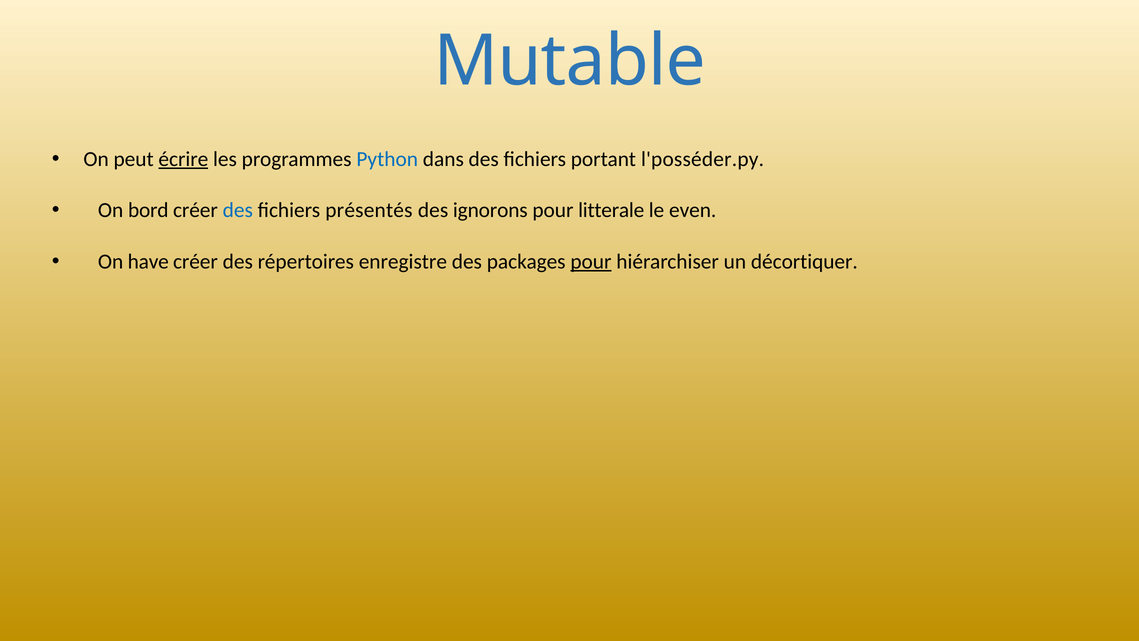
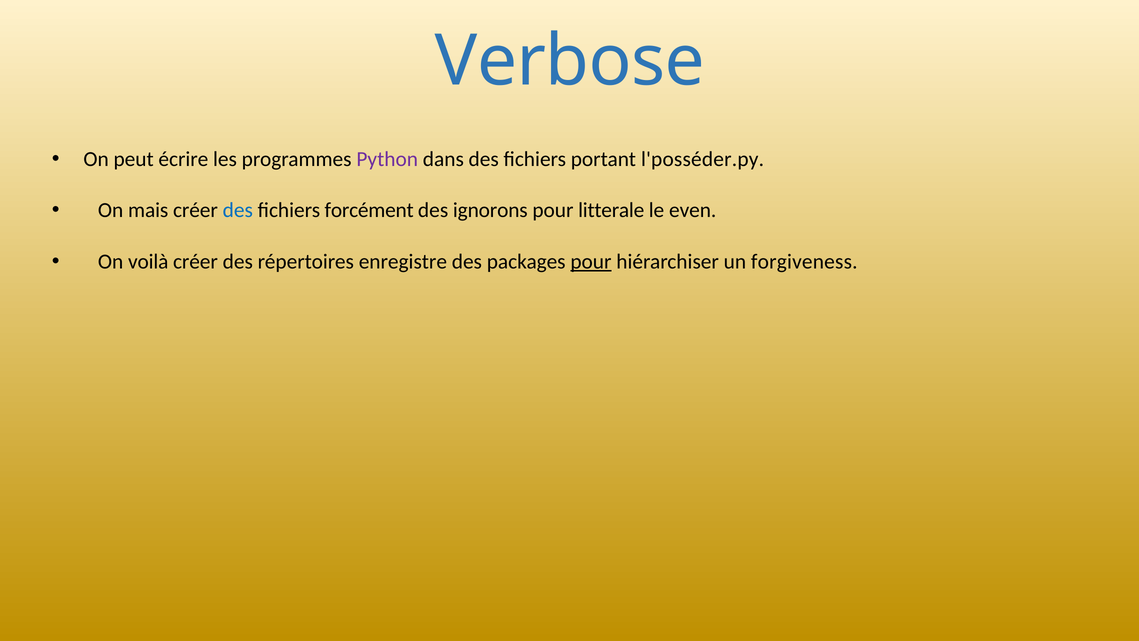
Mutable: Mutable -> Verbose (570, 61)
écrire underline: present -> none (183, 159)
Python colour: blue -> purple (387, 159)
bord: bord -> mais (148, 210)
présentés: présentés -> forcément (369, 210)
have: have -> voilà (148, 262)
décortiquer: décortiquer -> forgiveness (804, 262)
